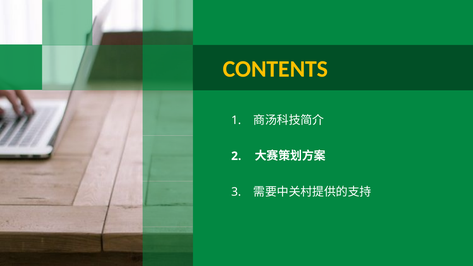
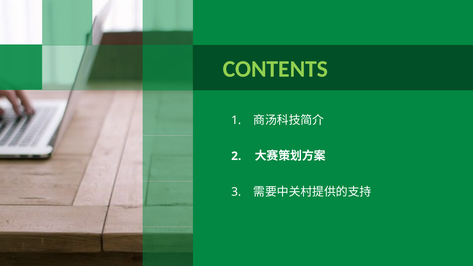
CONTENTS colour: yellow -> light green (275, 69)
